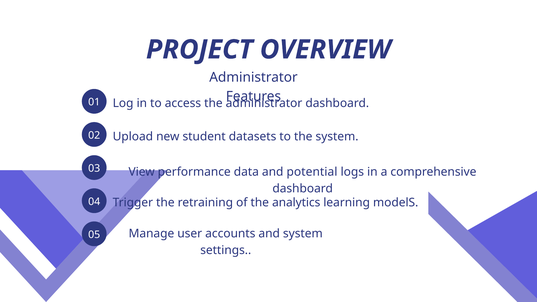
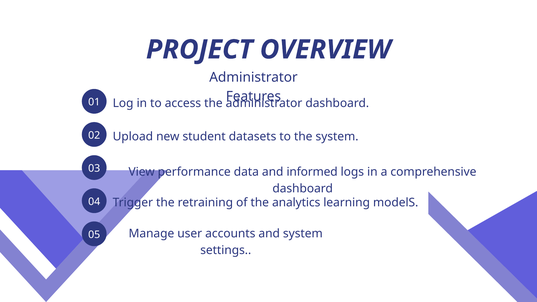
potential: potential -> informed (312, 172)
